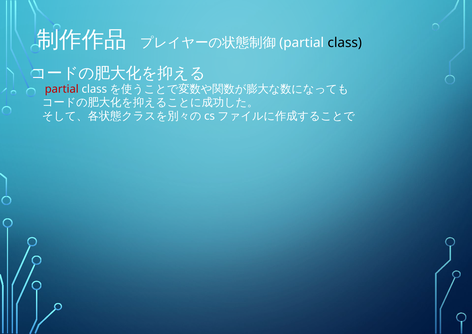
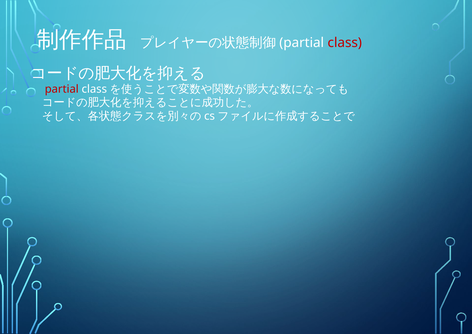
class colour: black -> red (345, 43)
